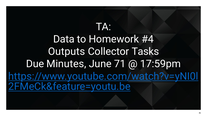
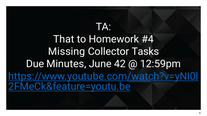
Data: Data -> That (64, 39)
Outputs: Outputs -> Missing (67, 52)
71: 71 -> 42 (120, 64)
17:59pm: 17:59pm -> 12:59pm (160, 64)
